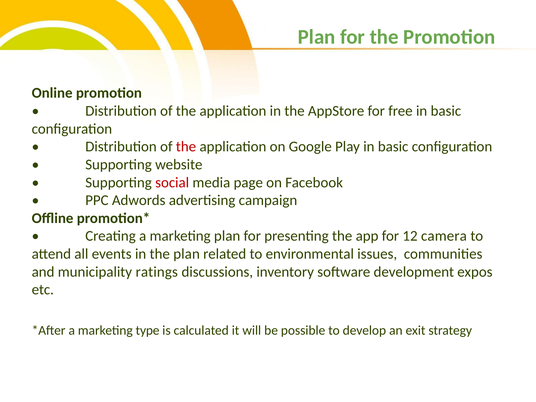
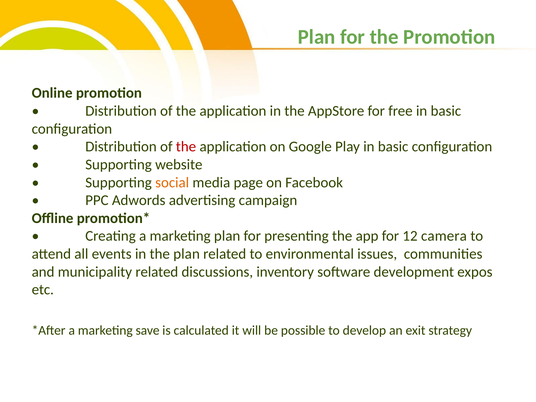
social colour: red -> orange (172, 182)
municipality ratings: ratings -> related (157, 272)
type: type -> save (148, 330)
